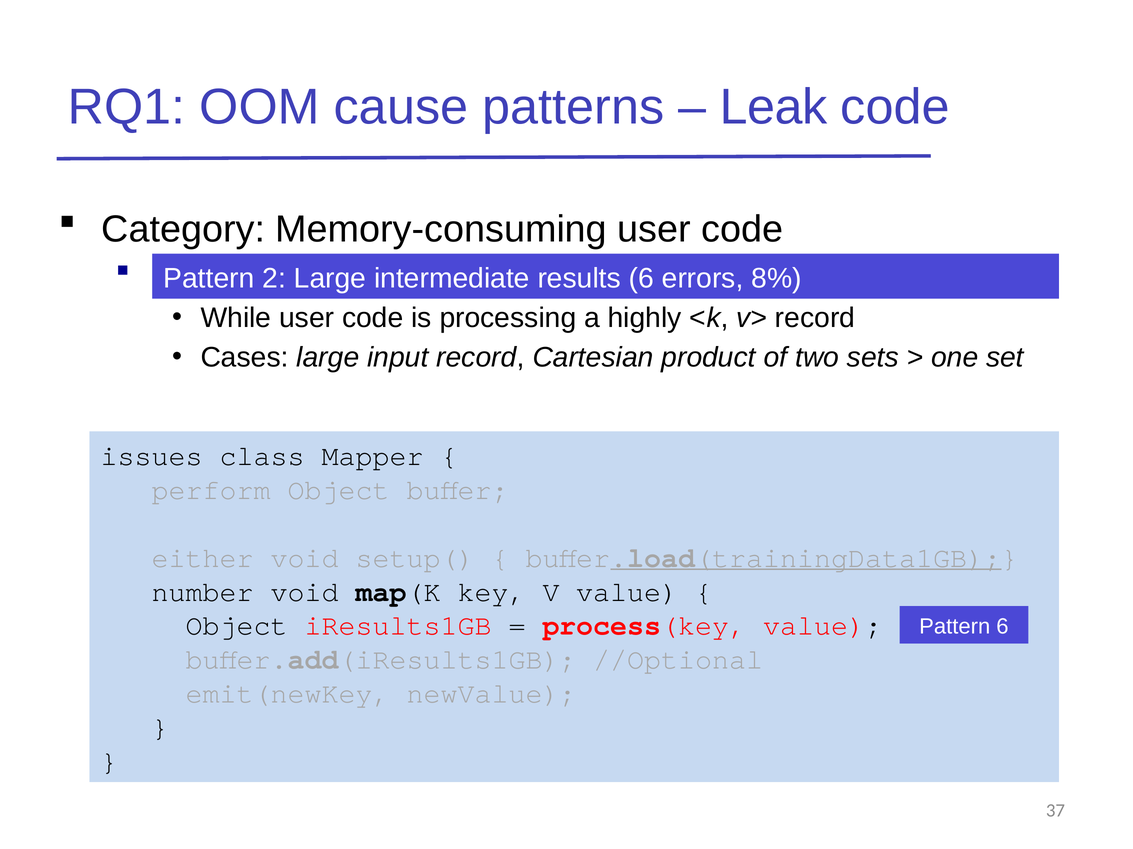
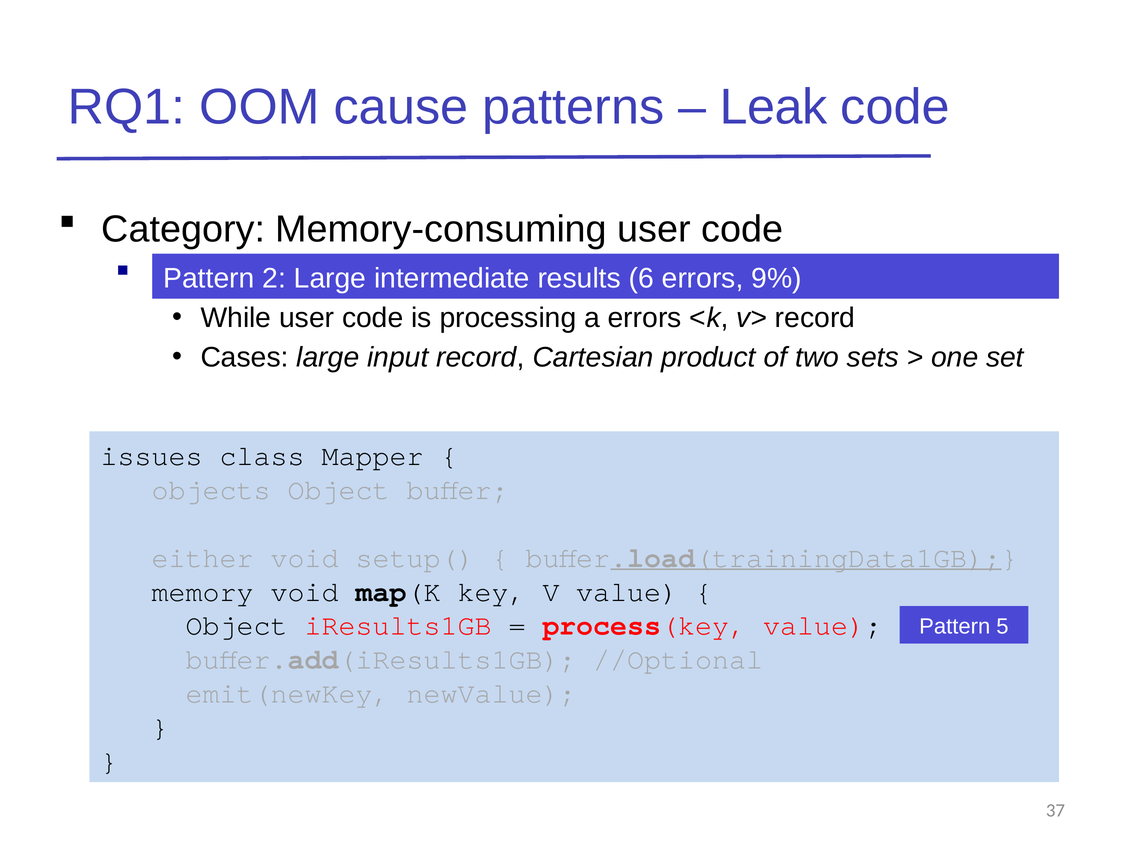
8%: 8% -> 9% (777, 278)
a highly: highly -> errors (645, 318)
perform: perform -> objects (211, 490)
number: number -> memory (203, 592)
Pattern 6: 6 -> 5 (1002, 627)
